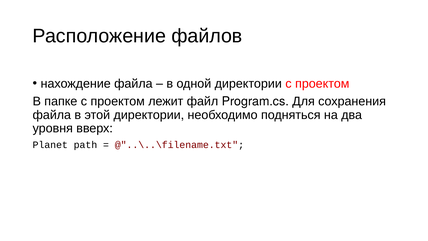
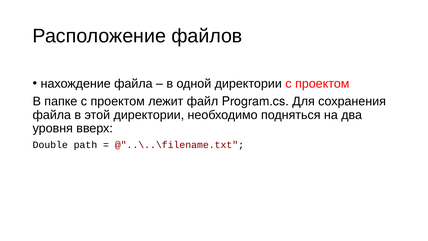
Planet: Planet -> Double (50, 145)
